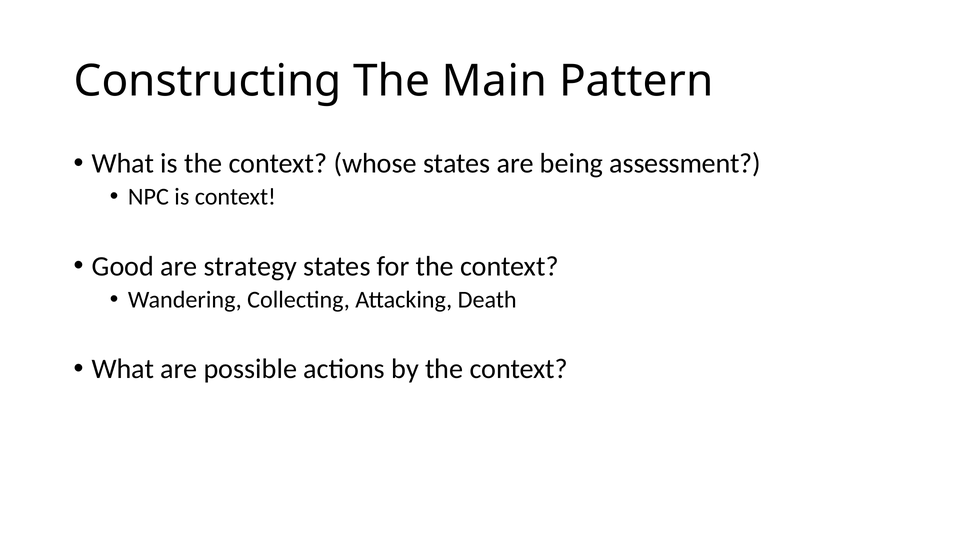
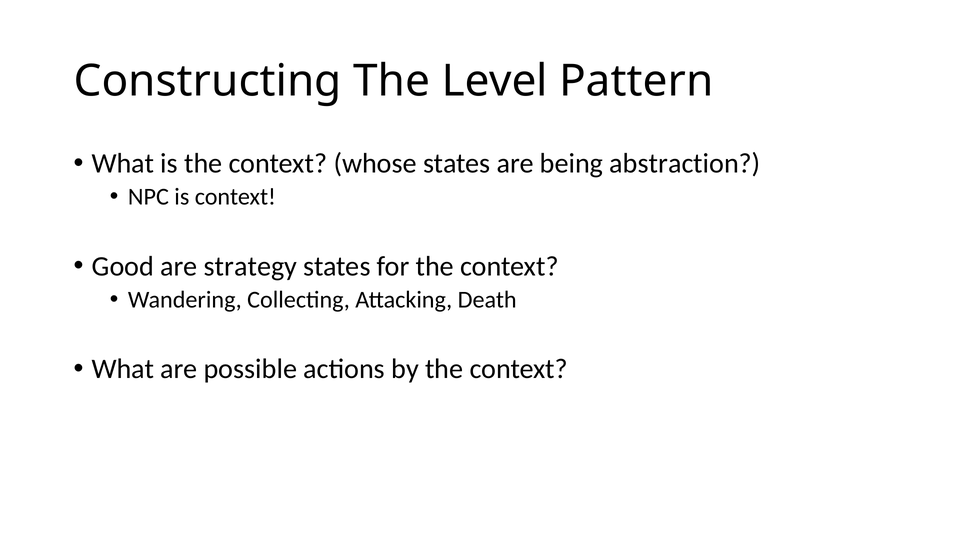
Main: Main -> Level (495, 81)
assessment: assessment -> abstraction (685, 163)
